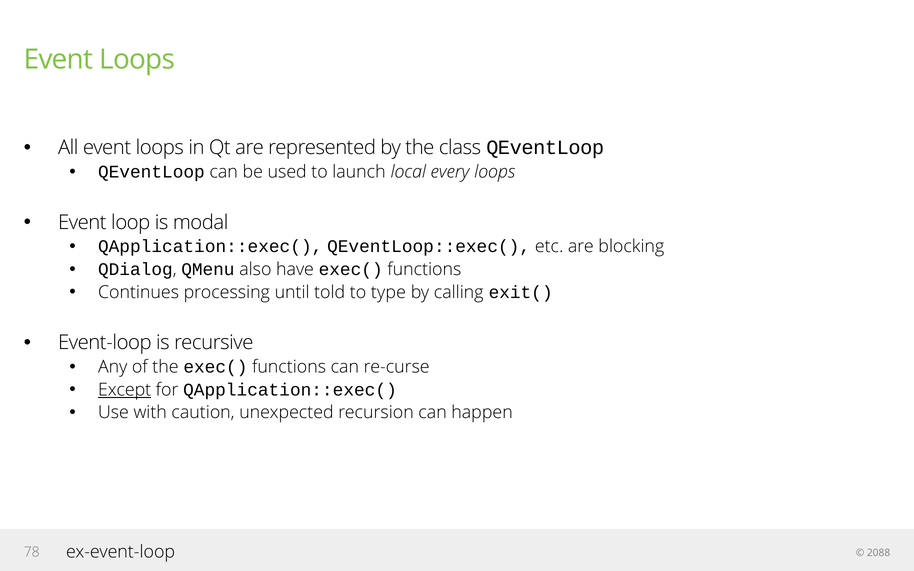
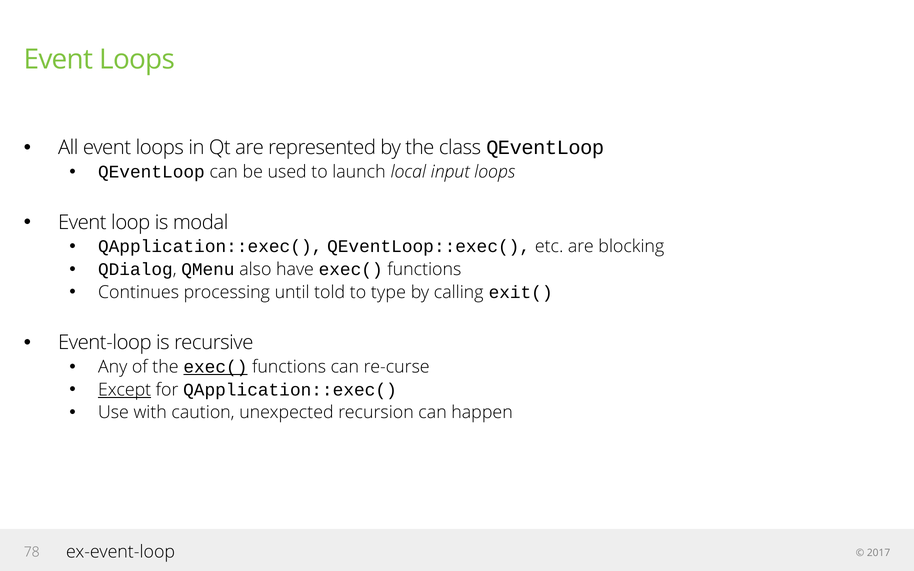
every: every -> input (450, 172)
exec( underline: none -> present (215, 367)
2088: 2088 -> 2017 (879, 553)
